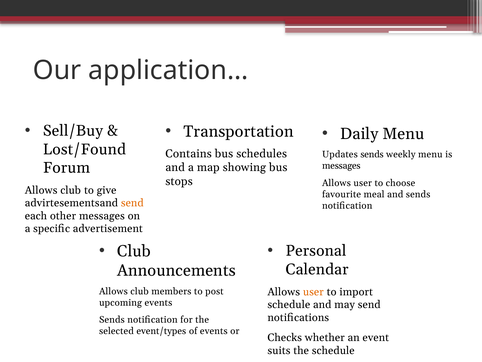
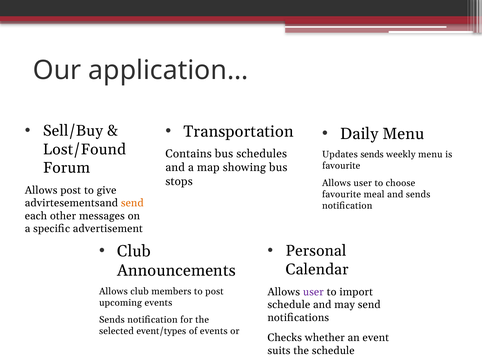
messages: messages -> favourite (341, 166)
club: club -> post (71, 190)
user colour: orange -> purple (313, 291)
